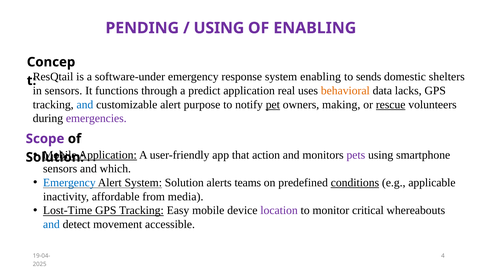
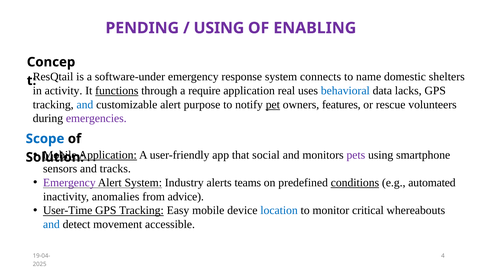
system enabling: enabling -> connects (321, 77)
sends: sends -> name (369, 77)
in sensors: sensors -> activity (64, 91)
functions underline: none -> present (117, 91)
predict: predict -> require (204, 91)
behavioral colour: orange -> blue (345, 91)
making: making -> features (341, 105)
rescue underline: present -> none (391, 105)
Scope colour: purple -> blue (45, 139)
action: action -> social (266, 155)
which: which -> tracks (115, 169)
Emergency colour: blue -> purple (69, 183)
System Solution: Solution -> Industry (184, 183)
applicable: applicable -> automated (432, 183)
affordable: affordable -> anomalies (116, 197)
media: media -> advice (186, 197)
Lost-Time: Lost-Time -> User-Time (68, 211)
location colour: purple -> blue (279, 211)
